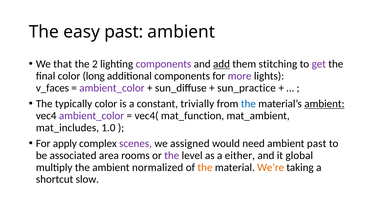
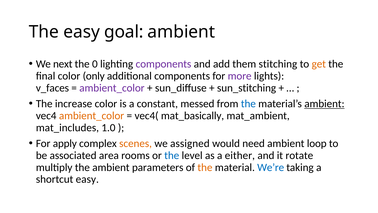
easy past: past -> goal (124, 32)
that: that -> next (63, 64)
2: 2 -> 0 (95, 64)
add underline: present -> none (221, 64)
get colour: purple -> orange (319, 64)
long: long -> only (94, 76)
sun_practice: sun_practice -> sun_stitching (247, 88)
typically: typically -> increase (74, 104)
trivially: trivially -> messed (197, 104)
ambient_color colour: purple -> orange (92, 115)
mat_function: mat_function -> mat_basically (193, 115)
scenes colour: purple -> orange (136, 143)
ambient past: past -> loop (317, 143)
the colour: purple -> blue (172, 155)
global: global -> rotate (299, 155)
normalized: normalized -> parameters (158, 167)
We’re colour: orange -> blue (271, 167)
shortcut slow: slow -> easy (87, 179)
